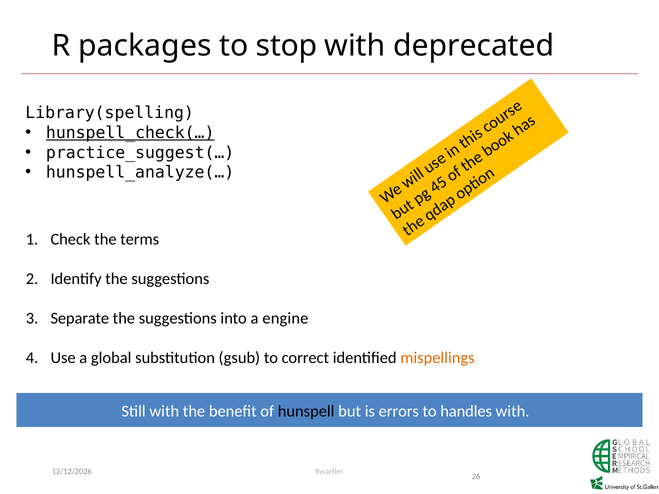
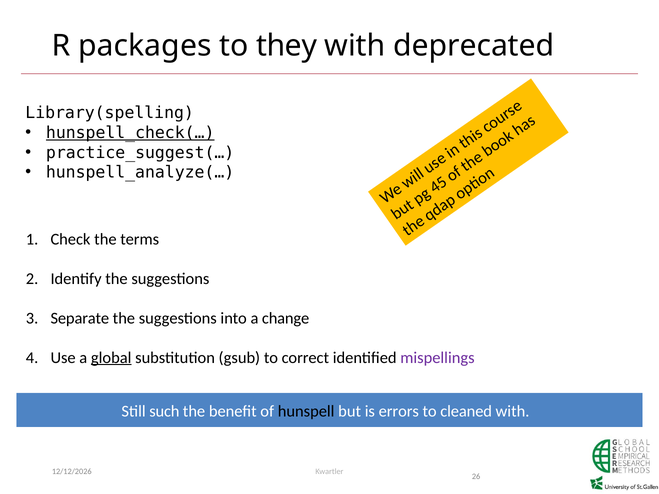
stop: stop -> they (287, 46)
engine: engine -> change (286, 318)
global underline: none -> present (111, 358)
mispellings colour: orange -> purple (437, 358)
Still with: with -> such (164, 411)
handles: handles -> cleaned (466, 411)
